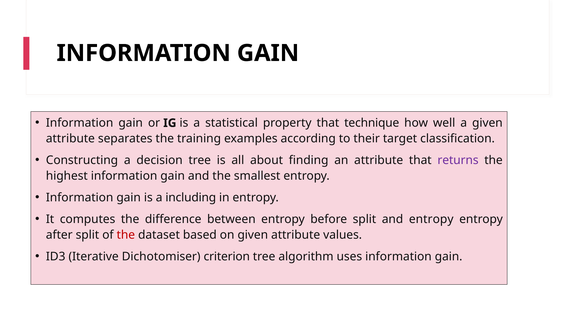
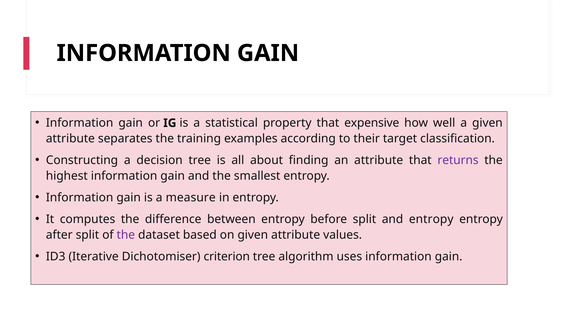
technique: technique -> expensive (372, 123)
including: including -> measure (191, 198)
the colour: red -> purple (126, 235)
